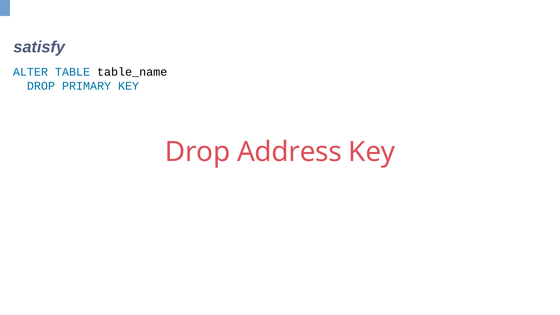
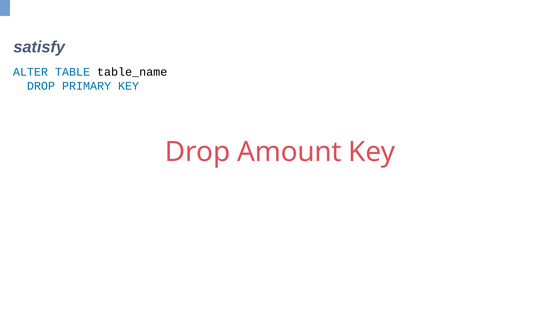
Address: Address -> Amount (289, 152)
